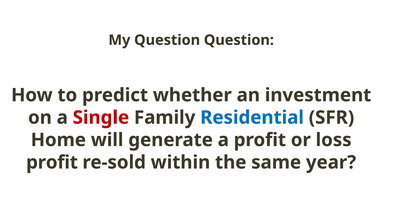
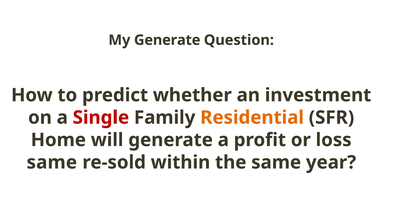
My Question: Question -> Generate (167, 40)
Residential colour: blue -> orange (252, 117)
profit: profit -> same (52, 162)
